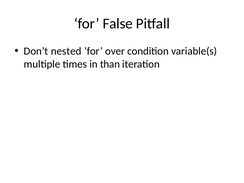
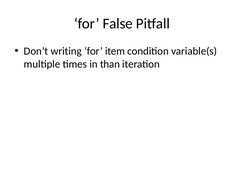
nested: nested -> writing (66, 51)
over: over -> item (115, 51)
